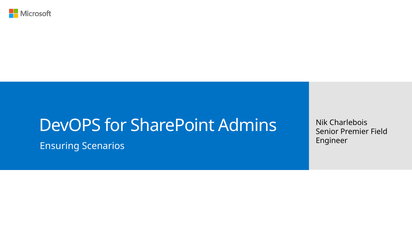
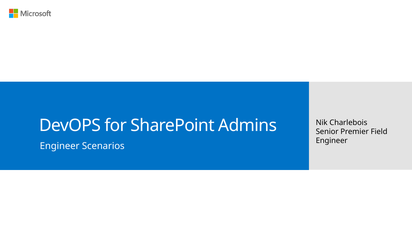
Ensuring: Ensuring -> Engineer (60, 146)
